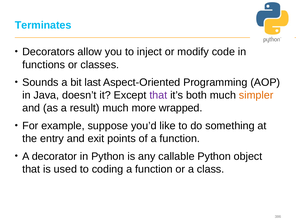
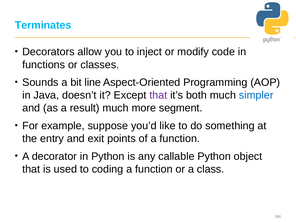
last: last -> line (93, 82)
simpler colour: orange -> blue (256, 95)
wrapped: wrapped -> segment (181, 108)
